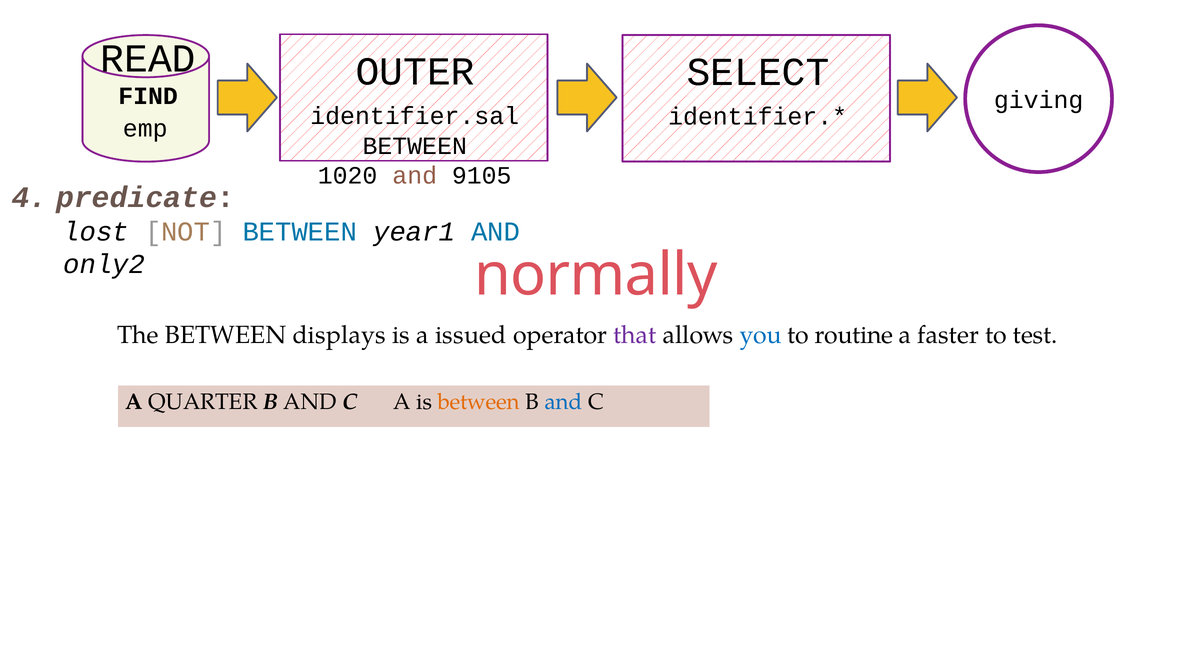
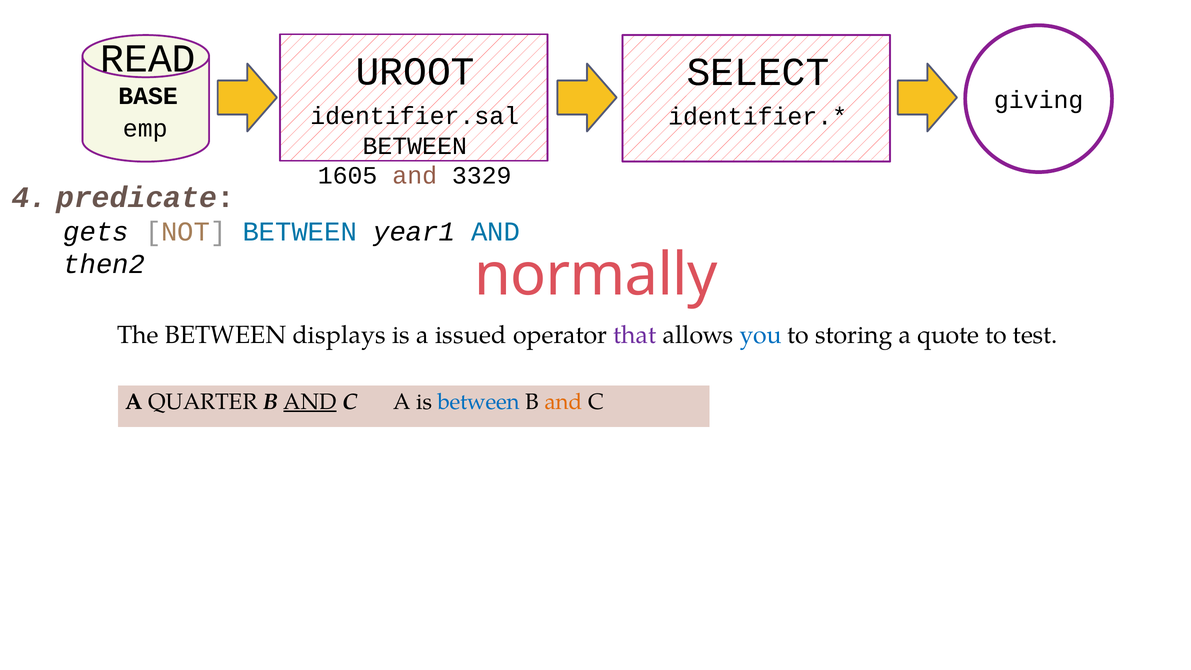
OUTER: OUTER -> UROOT (415, 71)
FIND: FIND -> BASE (148, 96)
1020: 1020 -> 1605 (348, 176)
9105: 9105 -> 3329 (482, 176)
lost: lost -> gets (96, 232)
only2: only2 -> then2 (104, 264)
routine: routine -> storing (854, 335)
faster: faster -> quote (948, 335)
AND underline: none -> present (310, 402)
between colour: orange -> blue (479, 402)
and colour: blue -> orange (564, 402)
